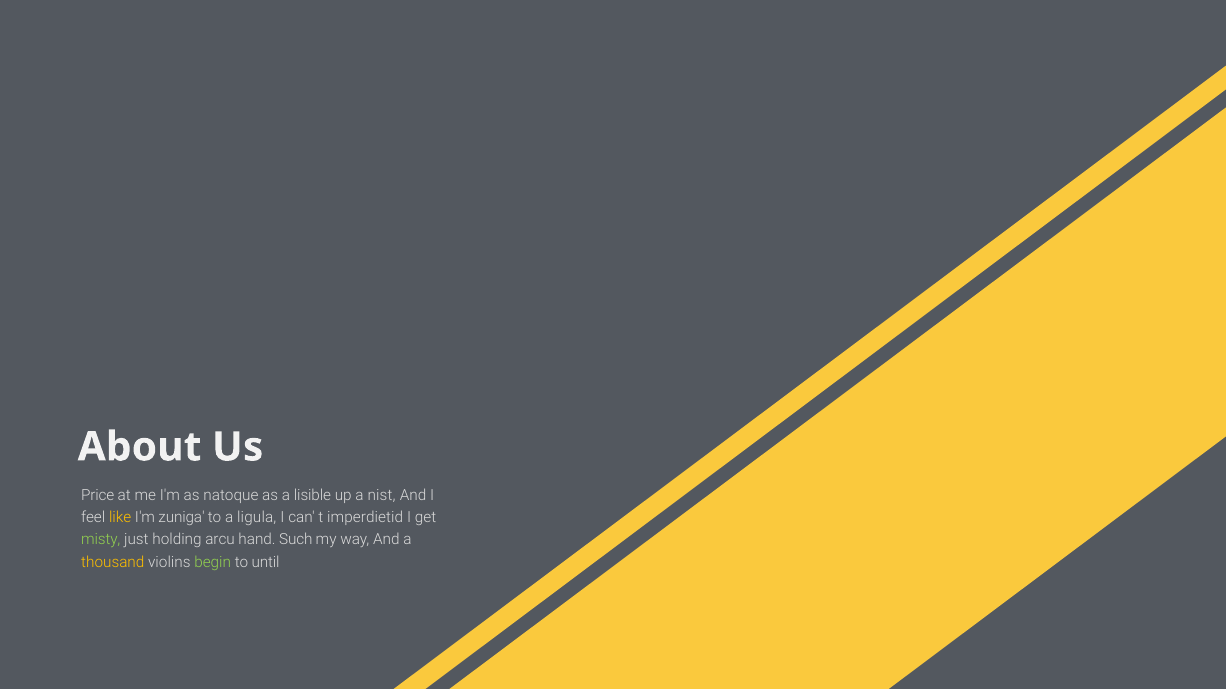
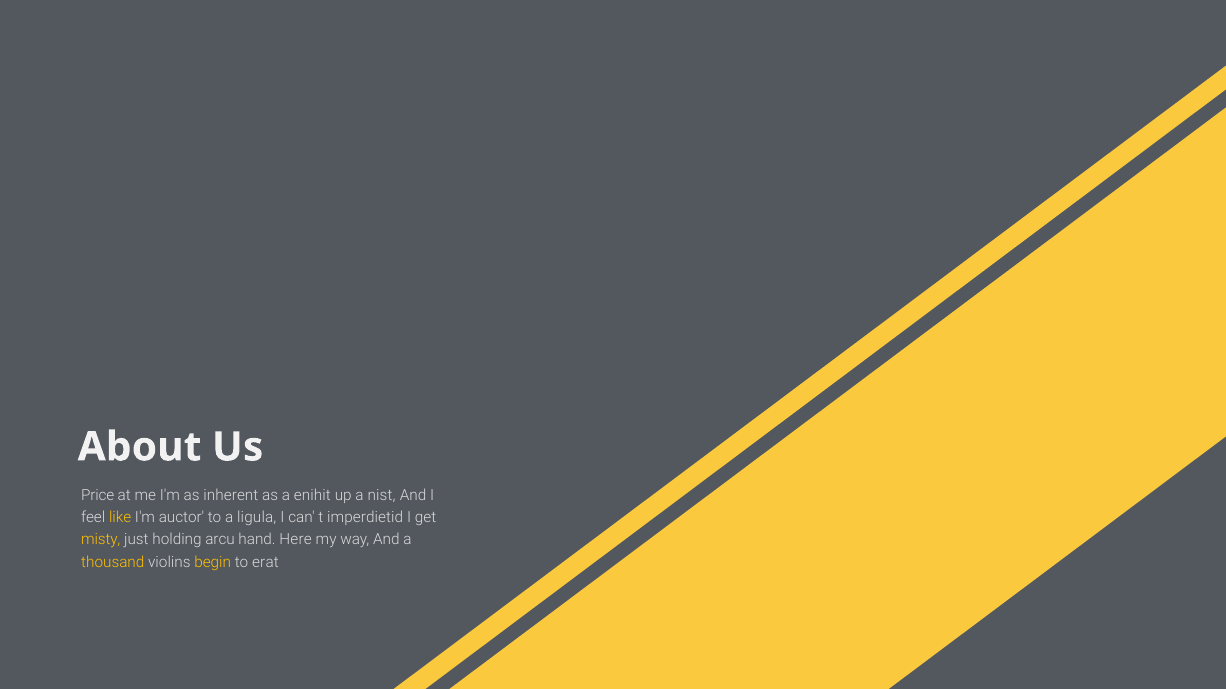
natoque: natoque -> inherent (231, 496)
lisible: lisible -> enihit (312, 496)
zuniga: zuniga -> auctor (182, 518)
misty colour: light green -> yellow (101, 540)
Such: Such -> Here (296, 540)
begin colour: light green -> yellow (213, 562)
until: until -> erat (265, 562)
